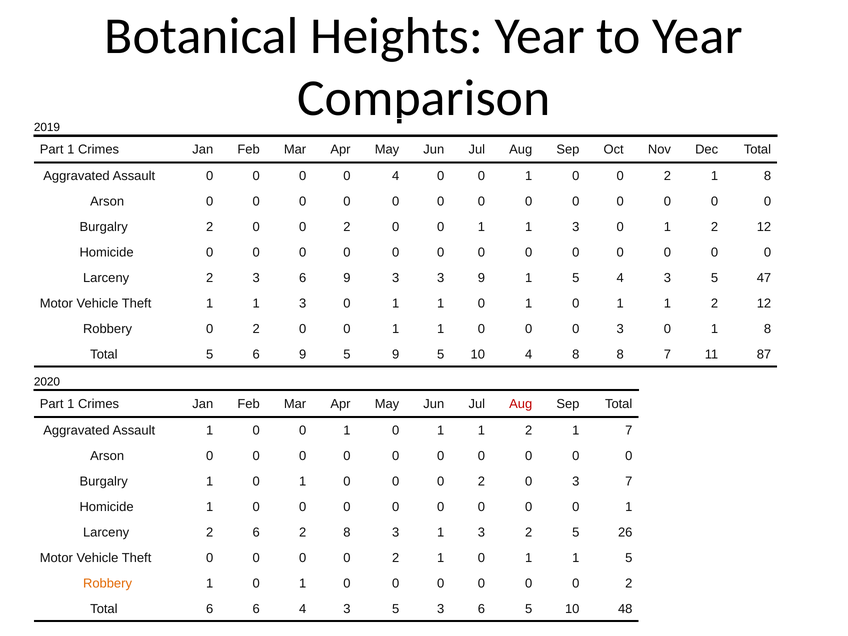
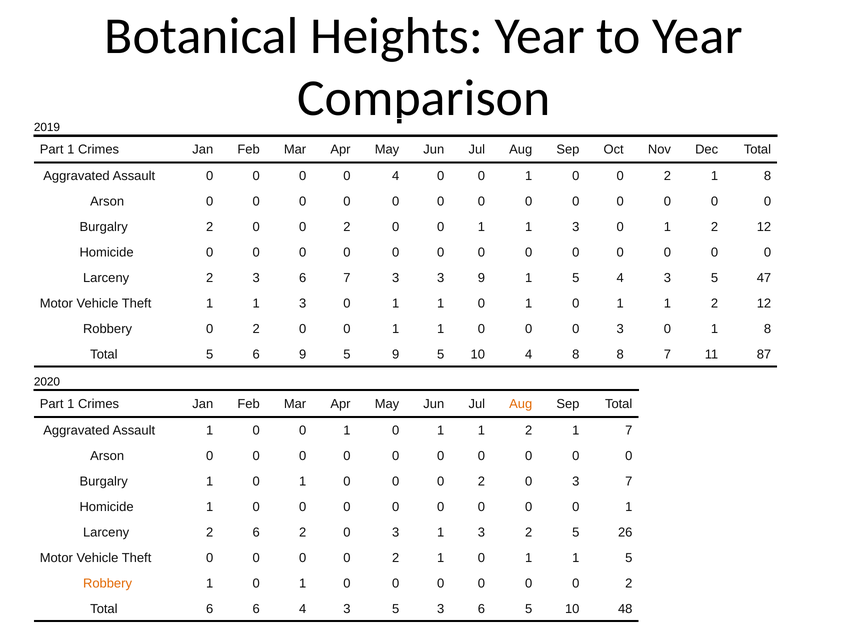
3 6 9: 9 -> 7 (347, 278)
Aug colour: red -> orange (521, 404)
6 2 8: 8 -> 0 (347, 533)
